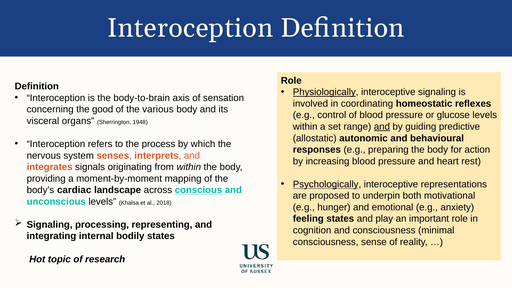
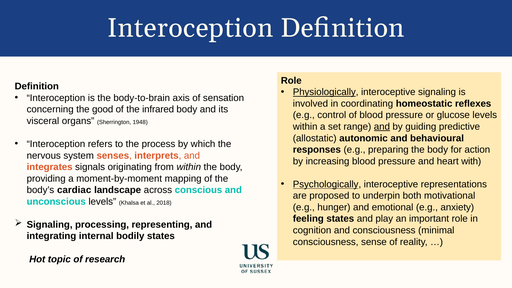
various: various -> infrared (158, 109)
rest: rest -> with (471, 161)
conscious underline: present -> none (199, 190)
